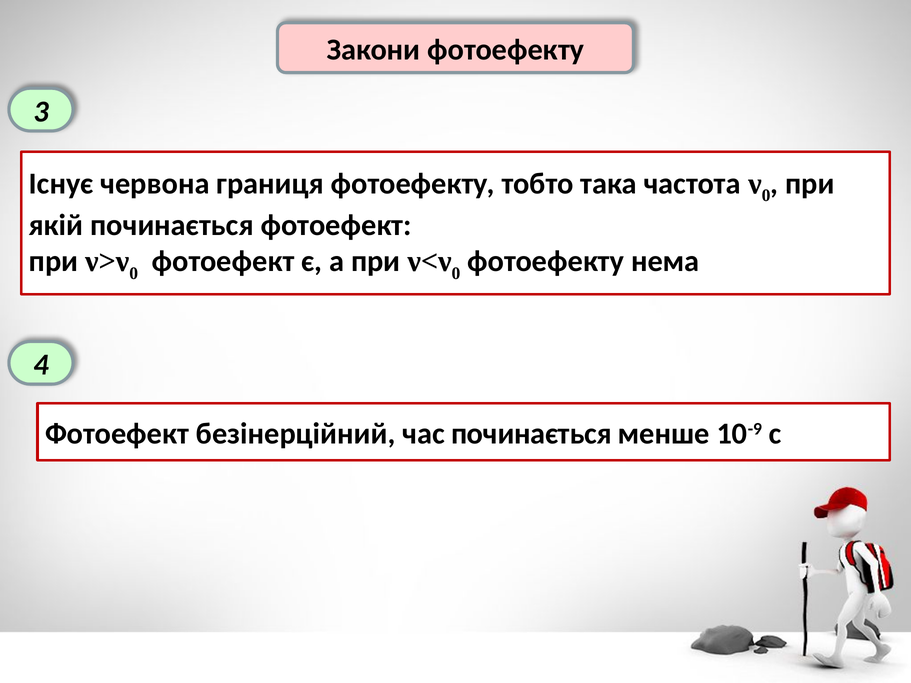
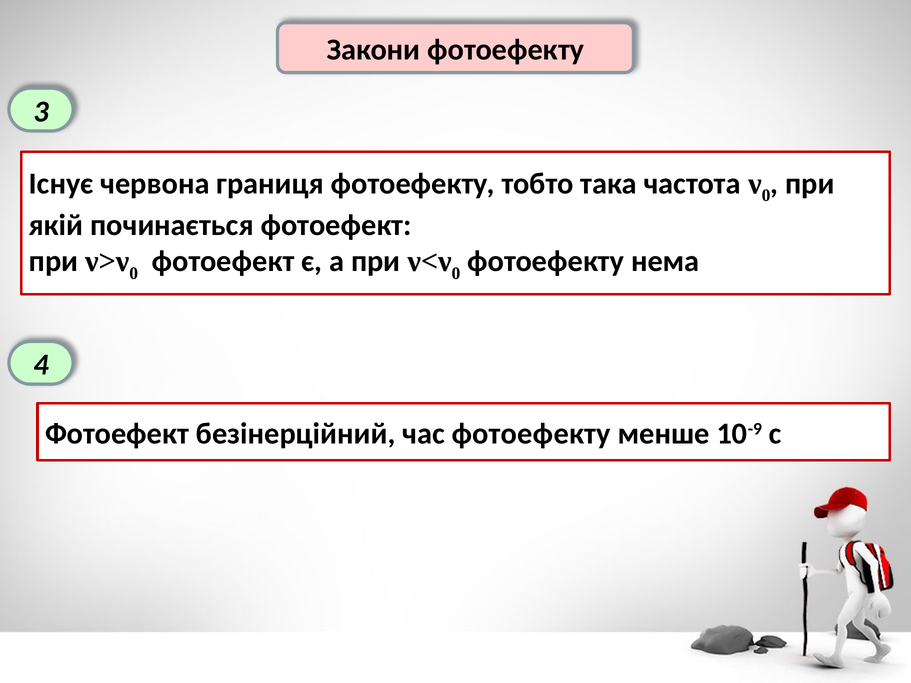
час починається: починається -> фотоефекту (531, 434)
